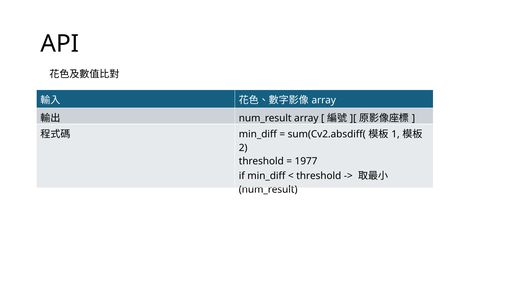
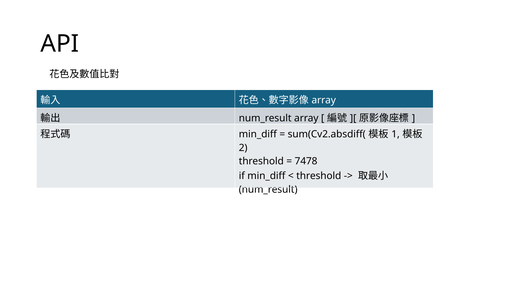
1977: 1977 -> 7478 (306, 161)
